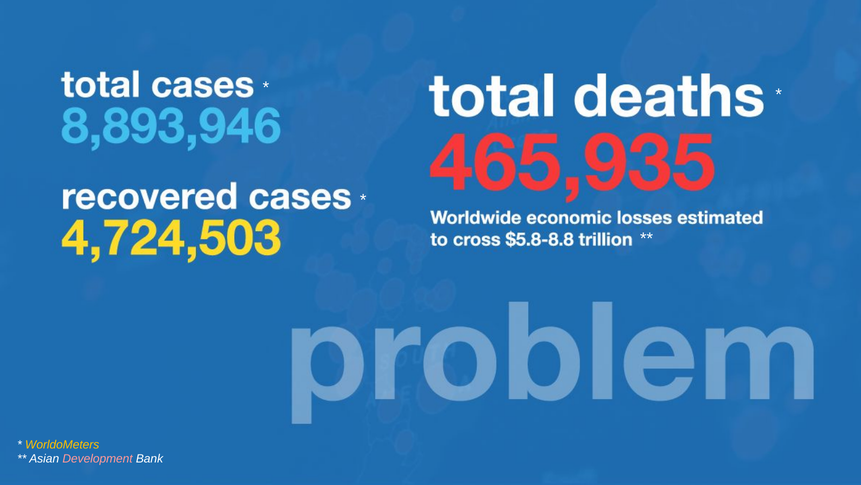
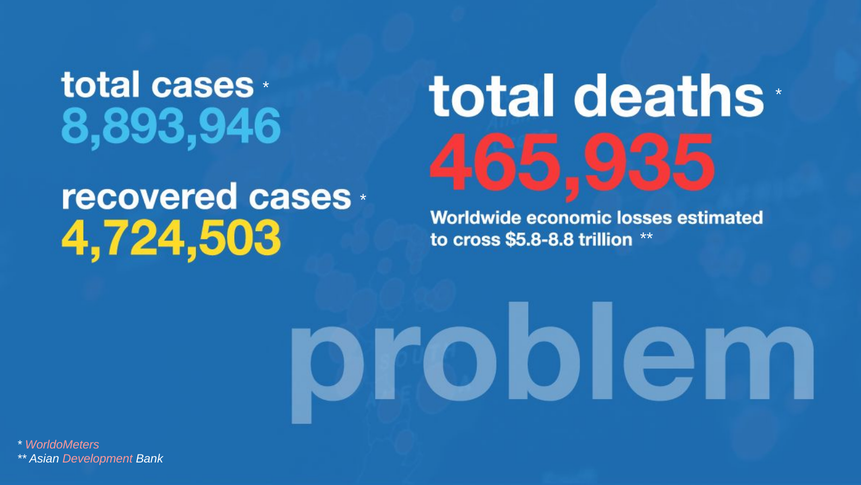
WorldoMeters colour: yellow -> pink (62, 444)
